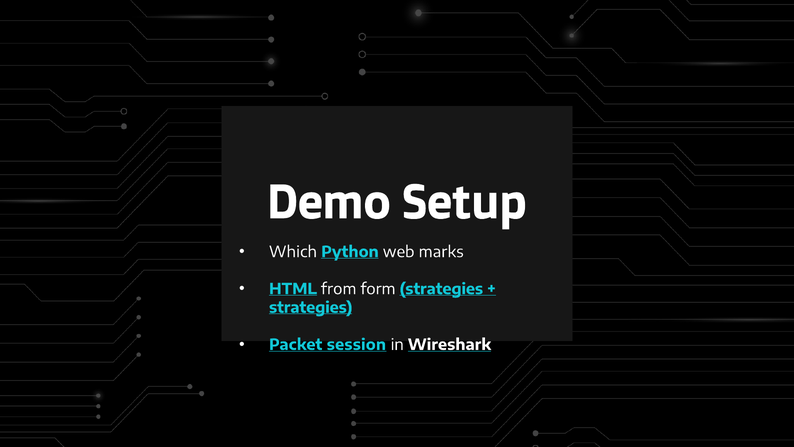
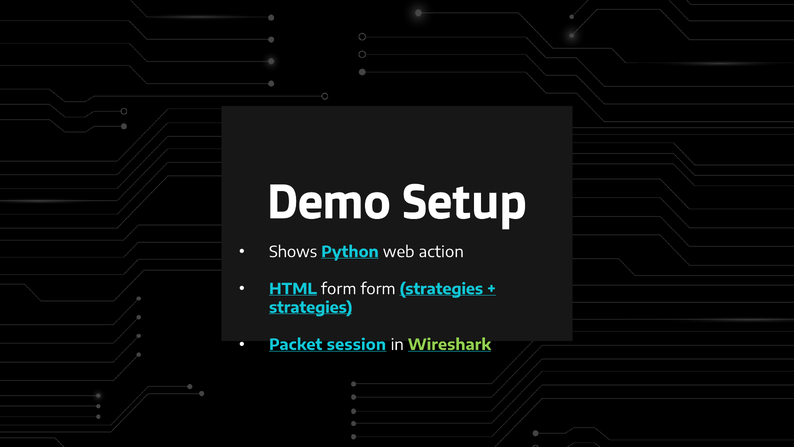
Which: Which -> Shows (293, 252)
marks: marks -> action (441, 252)
HTML from: from -> form (339, 289)
Wireshark colour: white -> light green (449, 345)
